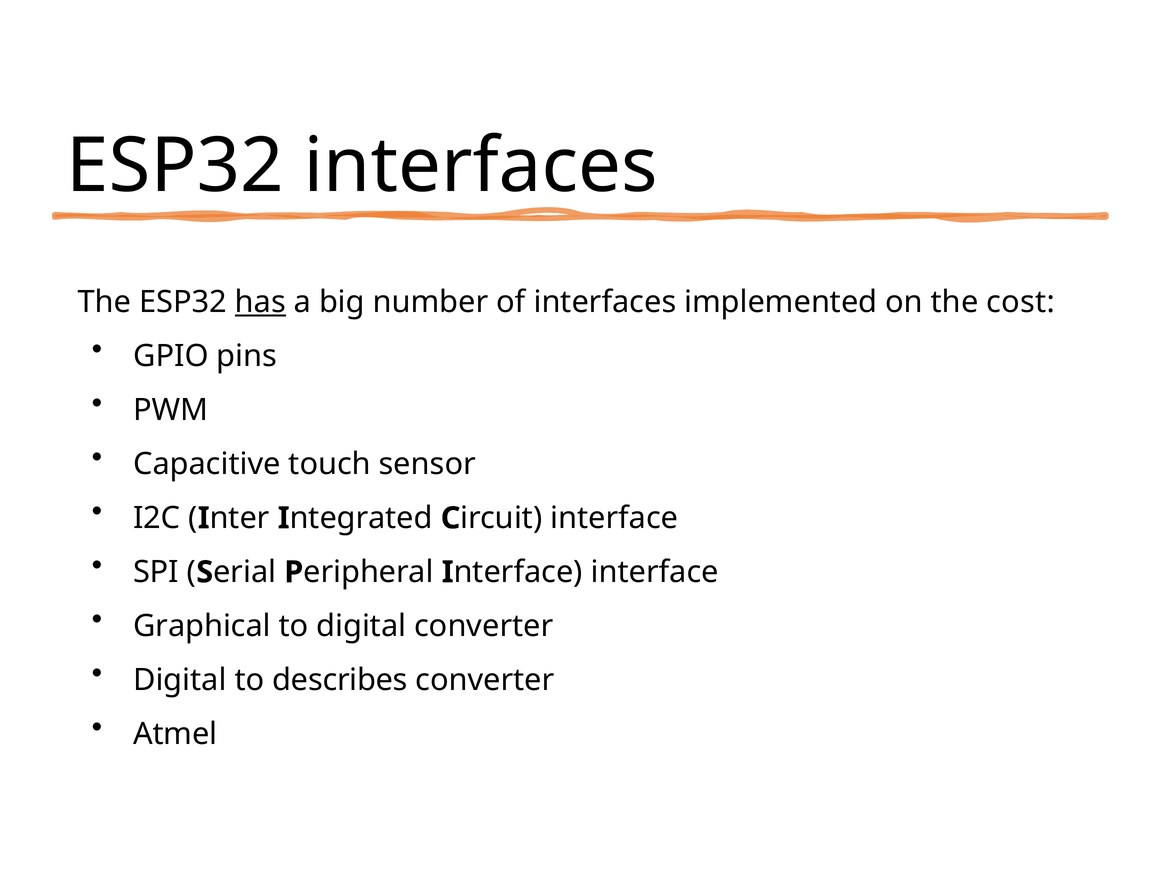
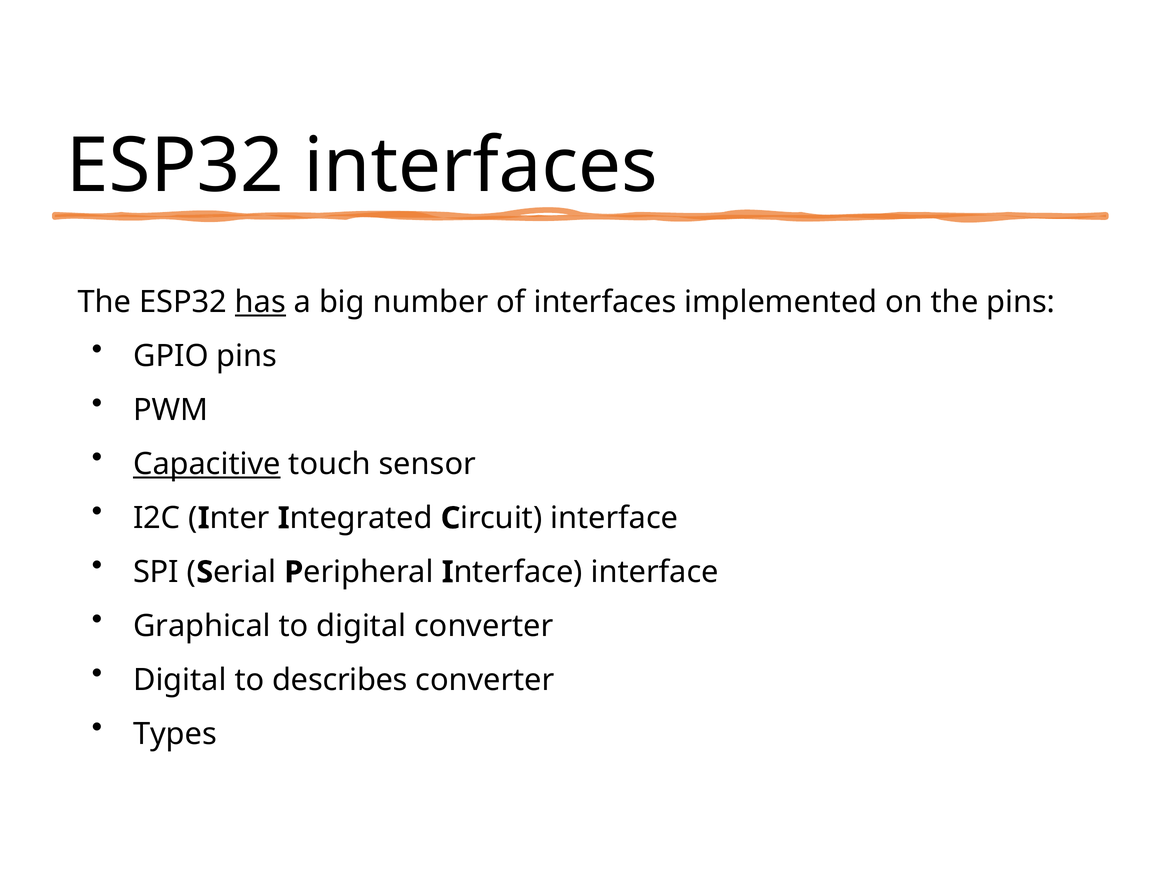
the cost: cost -> pins (1021, 302)
Capacitive underline: none -> present (207, 464)
Atmel: Atmel -> Types (175, 734)
